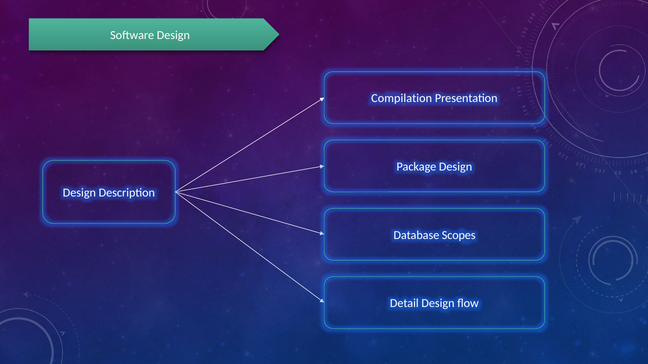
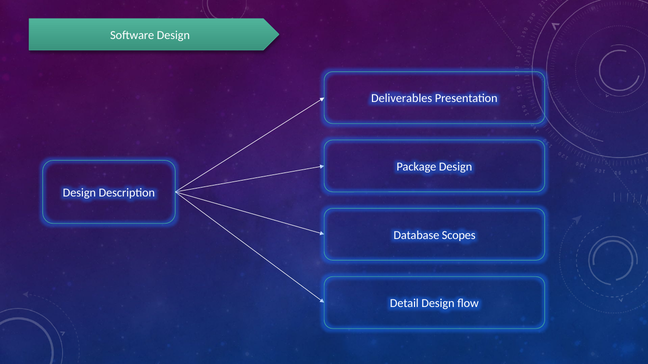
Compilation: Compilation -> Deliverables (402, 99)
